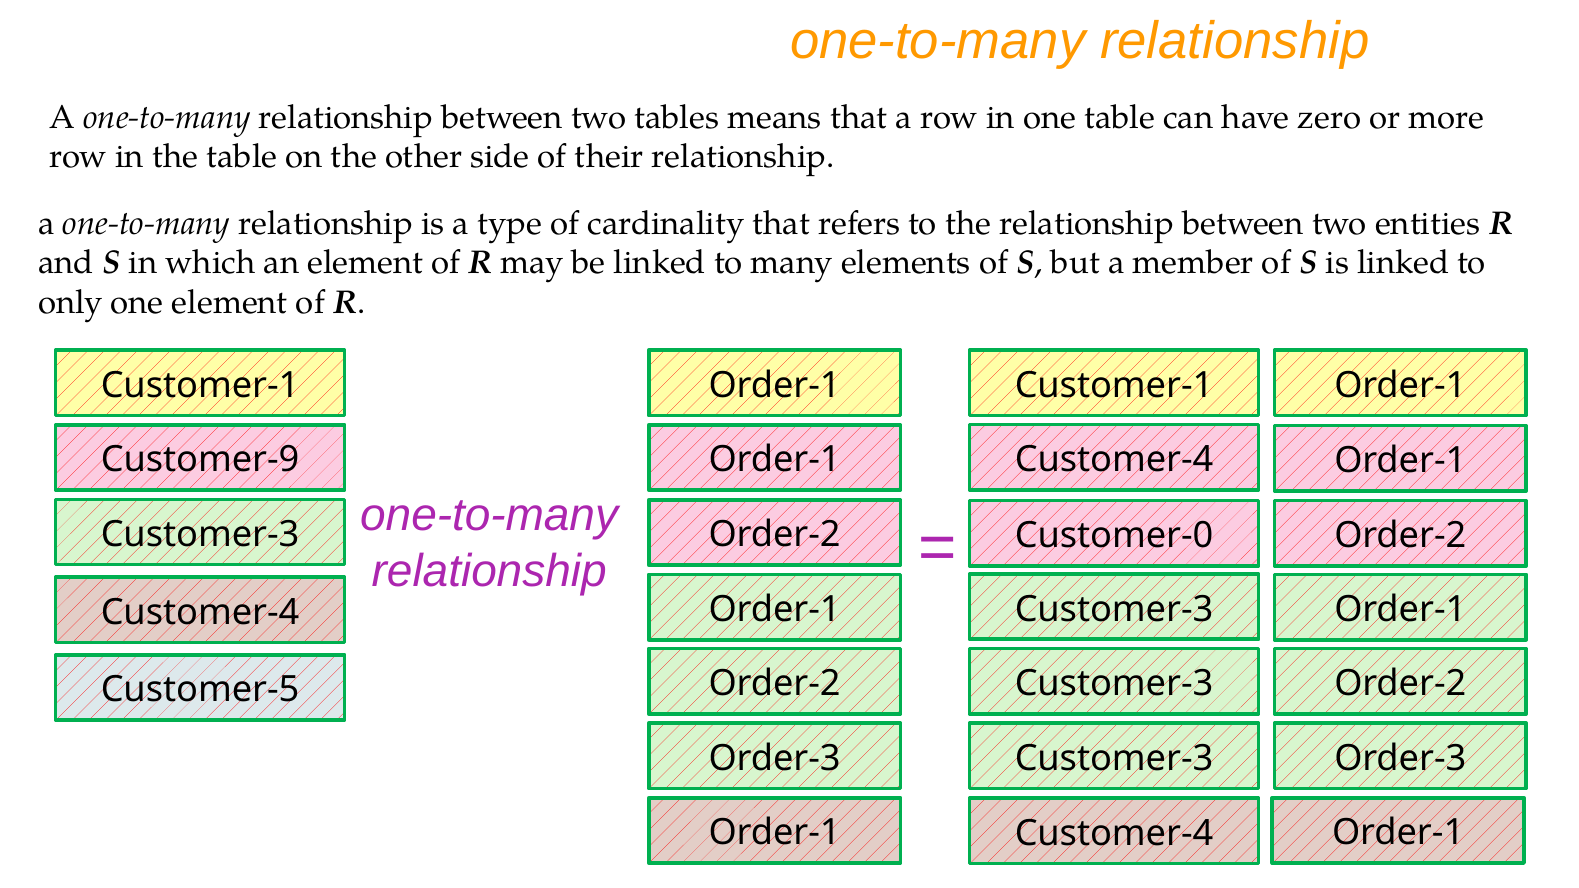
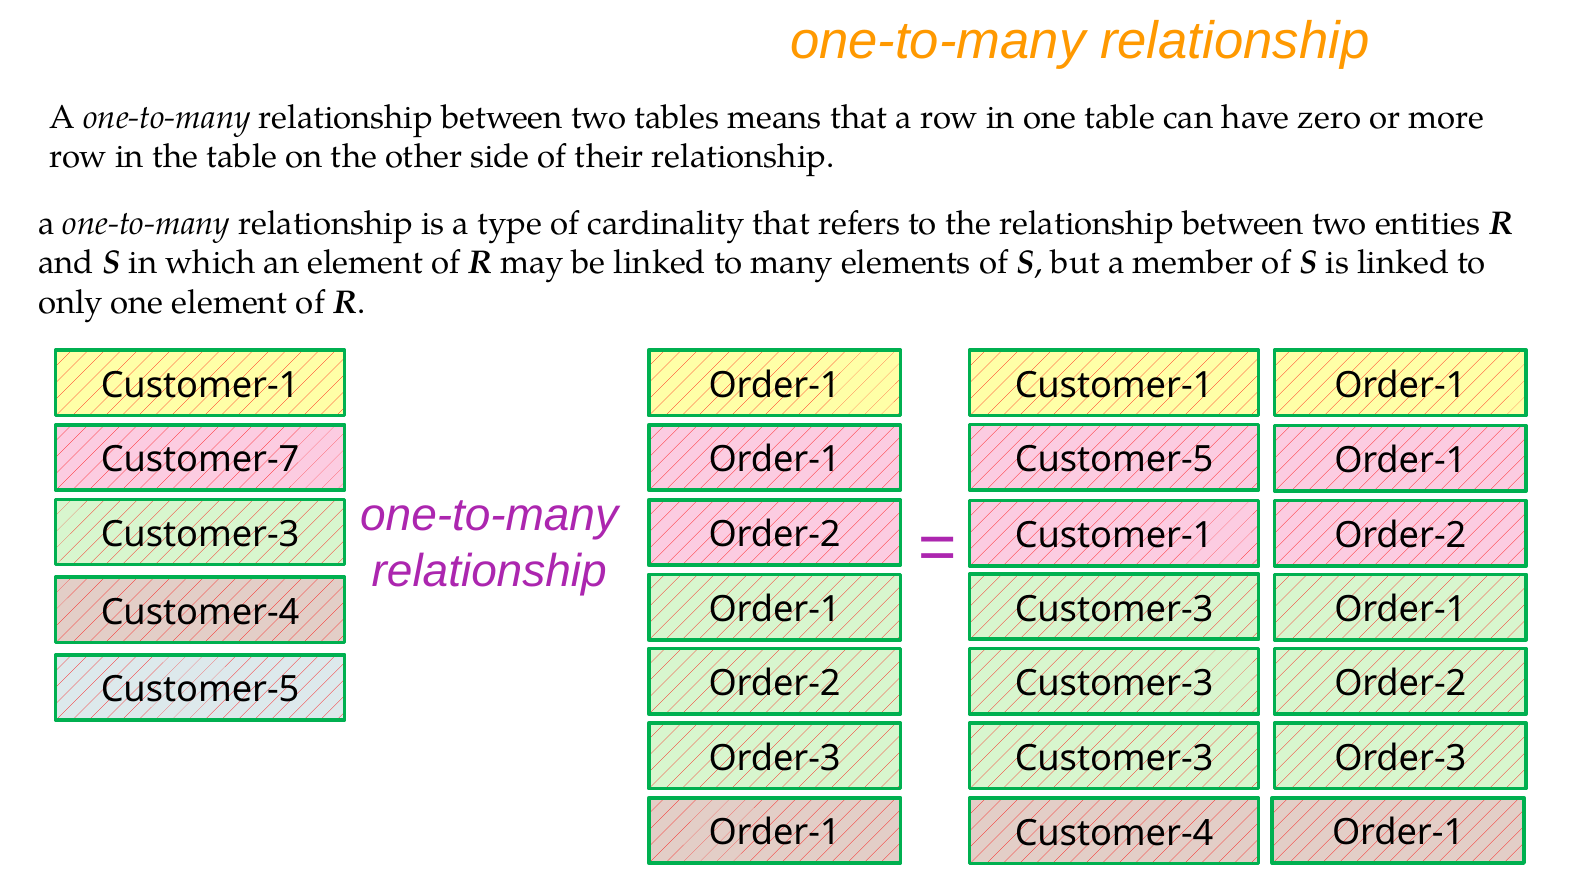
Customer-4: Customer-4 -> Customer-5 (1114, 460)
Customer-9: Customer-9 -> Customer-7 (200, 460)
Customer-0: Customer-0 -> Customer-1 (1114, 536)
